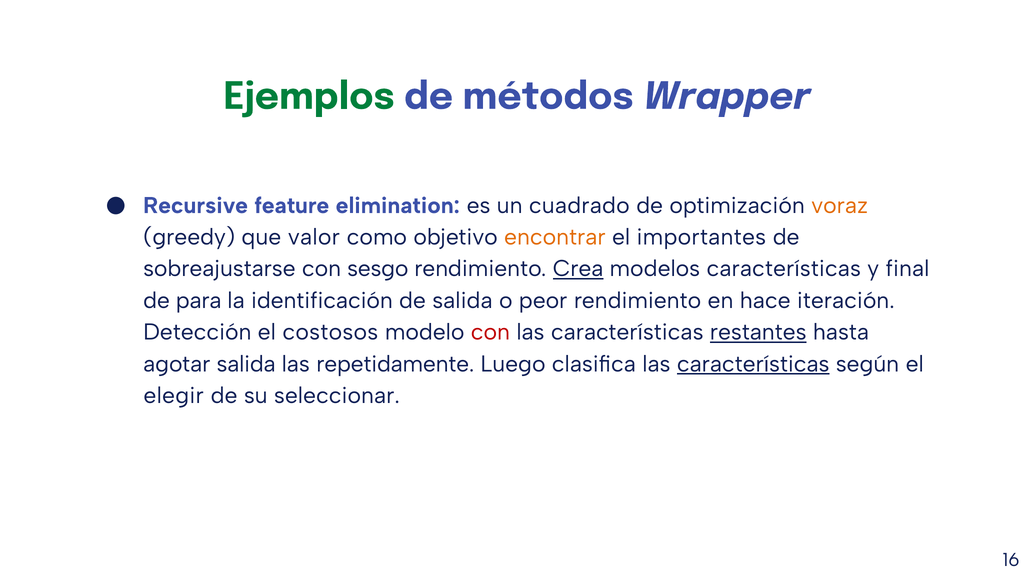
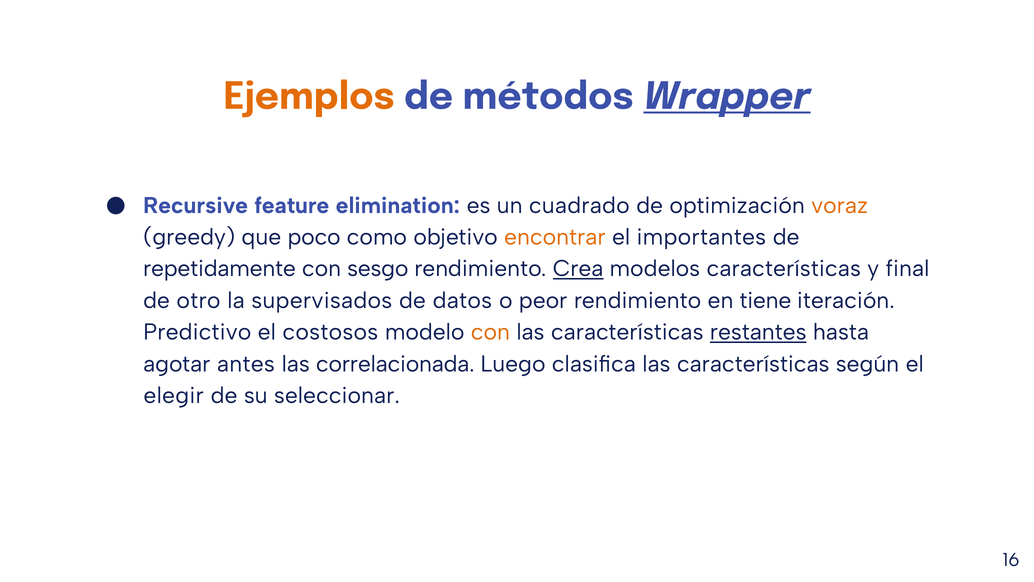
Ejemplos colour: green -> orange (309, 96)
Wrapper underline: none -> present (727, 96)
valor: valor -> poco (314, 237)
sobreajustarse: sobreajustarse -> repetidamente (219, 269)
para: para -> otro (198, 300)
identificación: identificación -> supervisados (322, 300)
de salida: salida -> datos (462, 300)
hace: hace -> tiene (765, 300)
Detección: Detección -> Predictivo (197, 332)
con colour: red -> orange (490, 332)
agotar salida: salida -> antes (246, 364)
repetidamente: repetidamente -> correlacionada (395, 364)
características underline: present -> none (753, 364)
